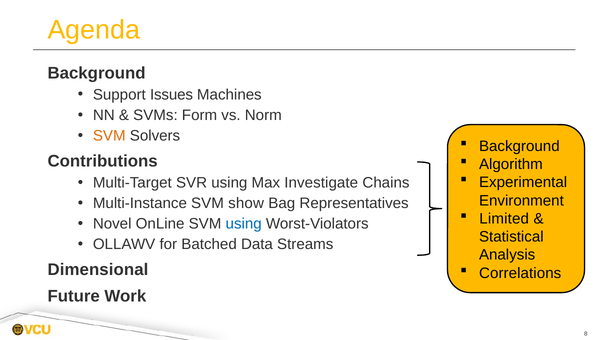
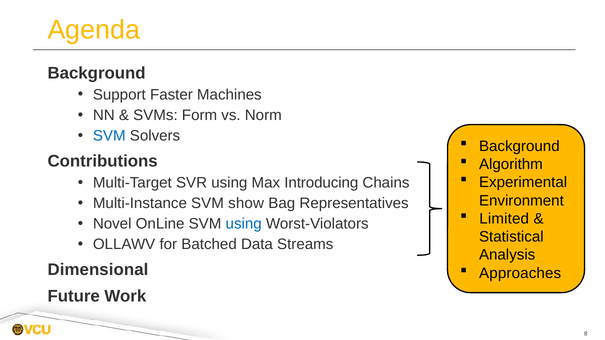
Issues: Issues -> Faster (171, 95)
SVM colour: orange -> blue (109, 136)
Investigate: Investigate -> Introducing (321, 183)
Correlations: Correlations -> Approaches (520, 273)
